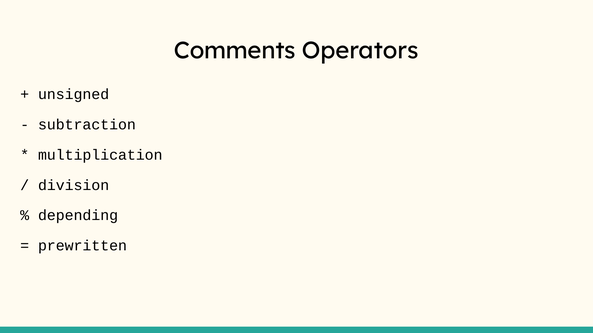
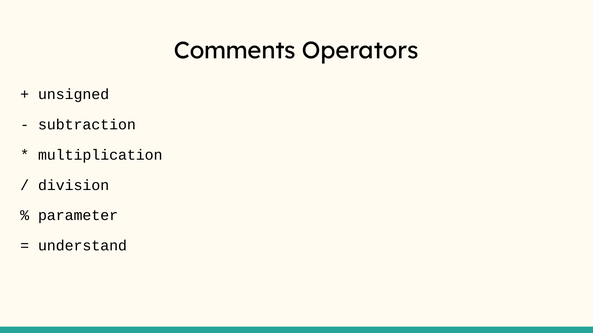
depending: depending -> parameter (78, 216)
prewritten: prewritten -> understand (82, 246)
